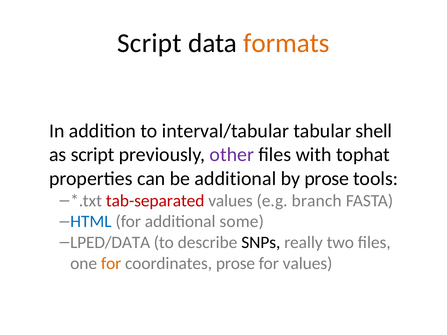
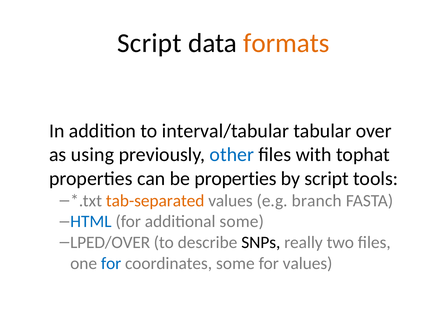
shell: shell -> over (374, 131)
as script: script -> using (92, 155)
other colour: purple -> blue (232, 155)
be additional: additional -> properties (236, 179)
by prose: prose -> script (327, 179)
tab-separated colour: red -> orange (155, 201)
LPED/DATA: LPED/DATA -> LPED/OVER (110, 243)
for colour: orange -> blue (111, 263)
coordinates prose: prose -> some (235, 263)
